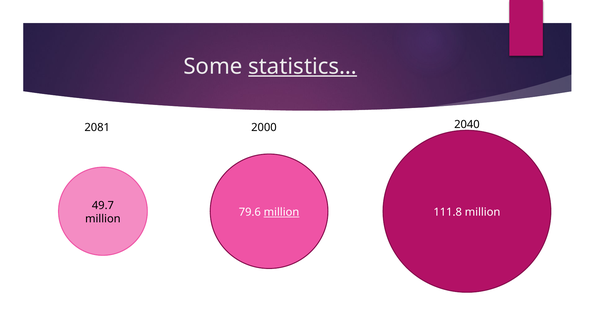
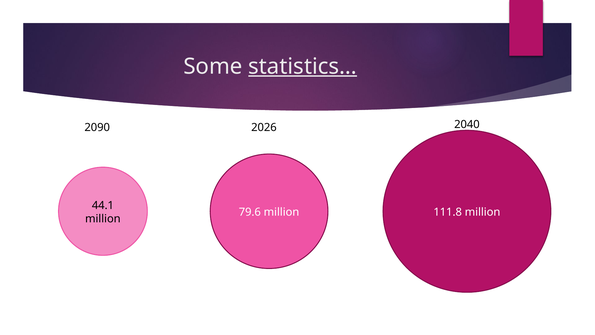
2081: 2081 -> 2090 (97, 127)
2000: 2000 -> 2026 (264, 127)
49.7: 49.7 -> 44.1 (103, 205)
million underline: present -> none (281, 212)
